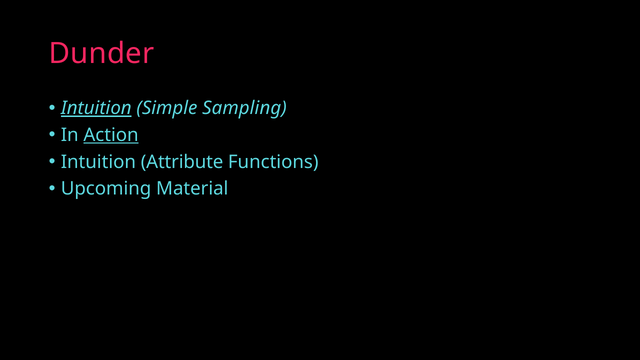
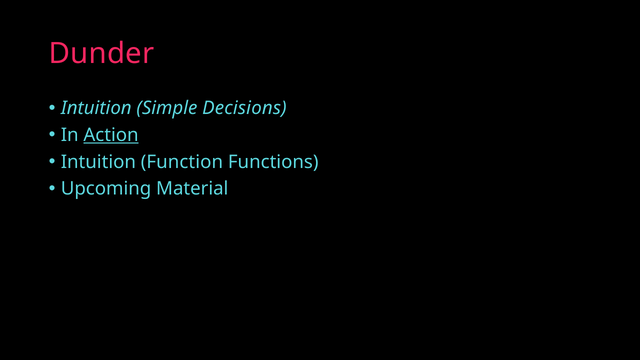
Intuition underline: present -> none (96, 108)
Sampling: Sampling -> Decisions (244, 108)
Attribute: Attribute -> Function (182, 162)
